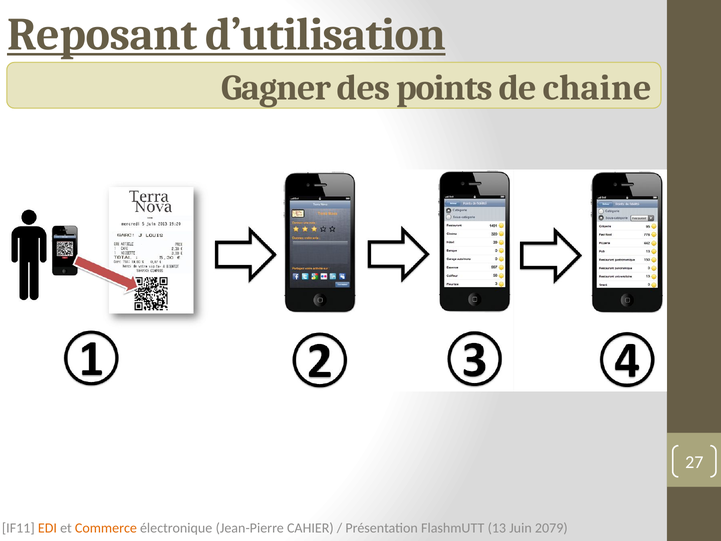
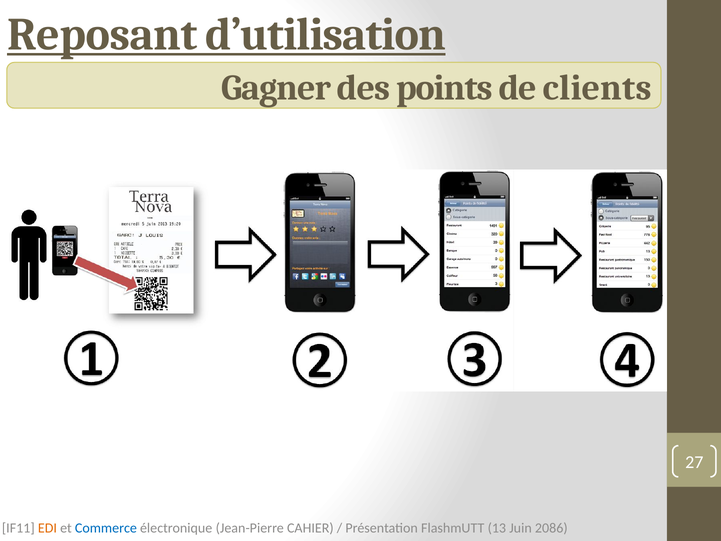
chaine: chaine -> clients (597, 88)
Commerce colour: orange -> blue (106, 528)
2079: 2079 -> 2086 (551, 528)
